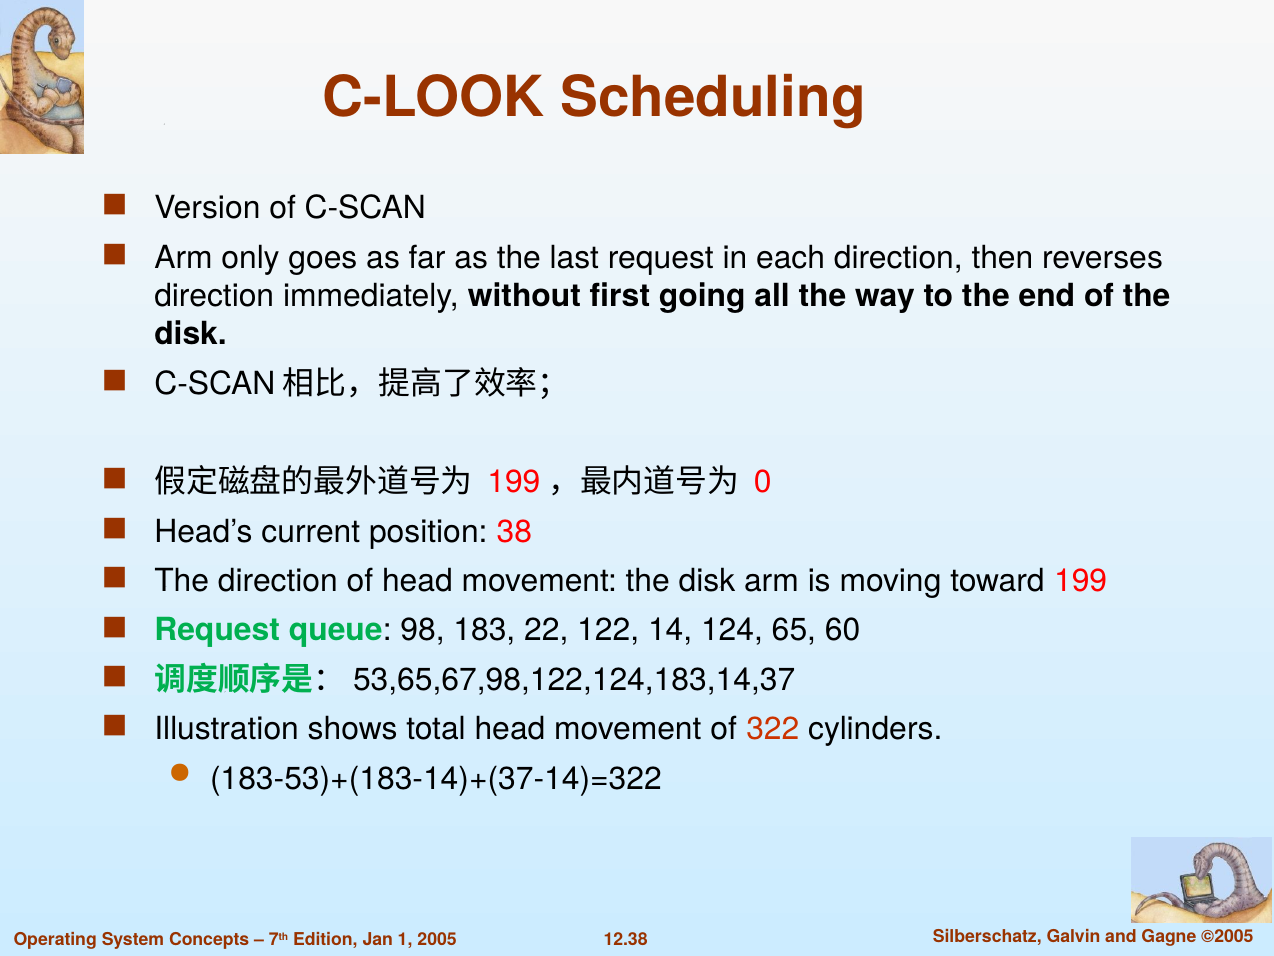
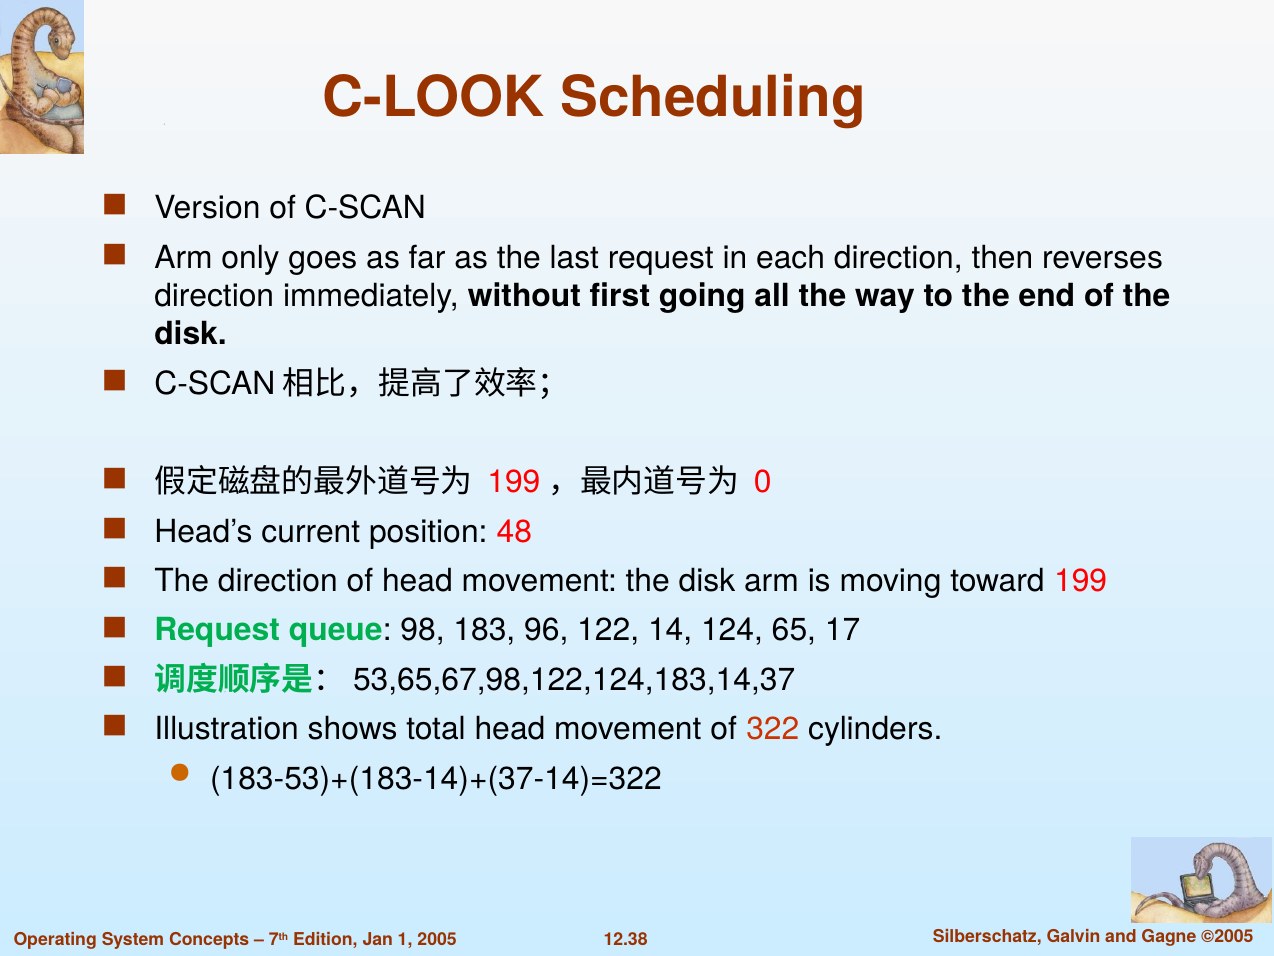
38: 38 -> 48 (514, 531)
22: 22 -> 96 (546, 630)
60: 60 -> 17 (843, 630)
